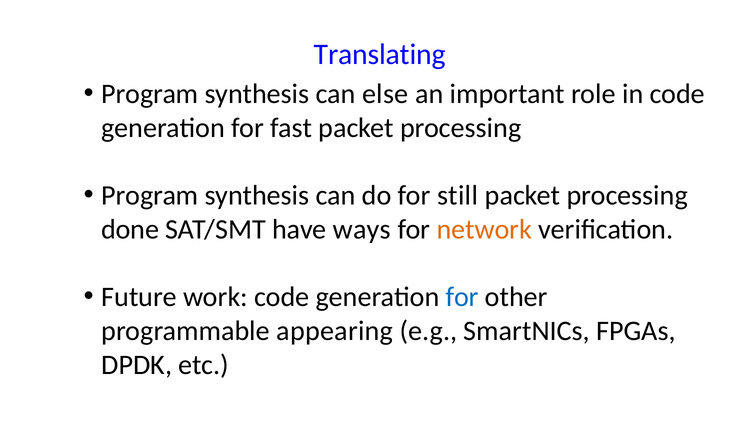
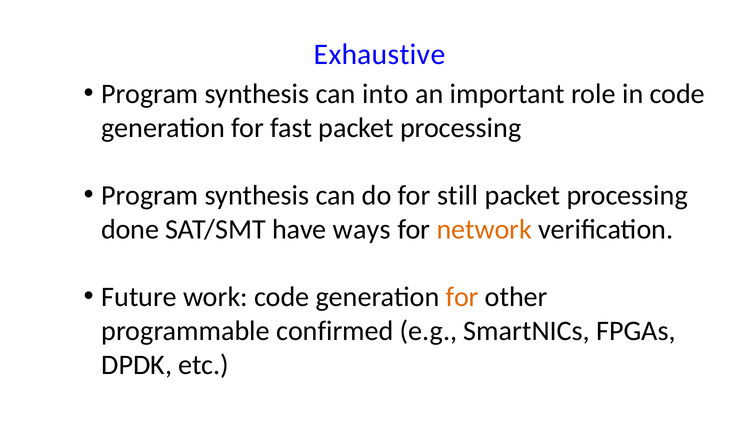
Translating: Translating -> Exhaustive (380, 54)
else: else -> into (385, 94)
for colour: blue -> orange (462, 297)
appearing: appearing -> confirmed (335, 330)
